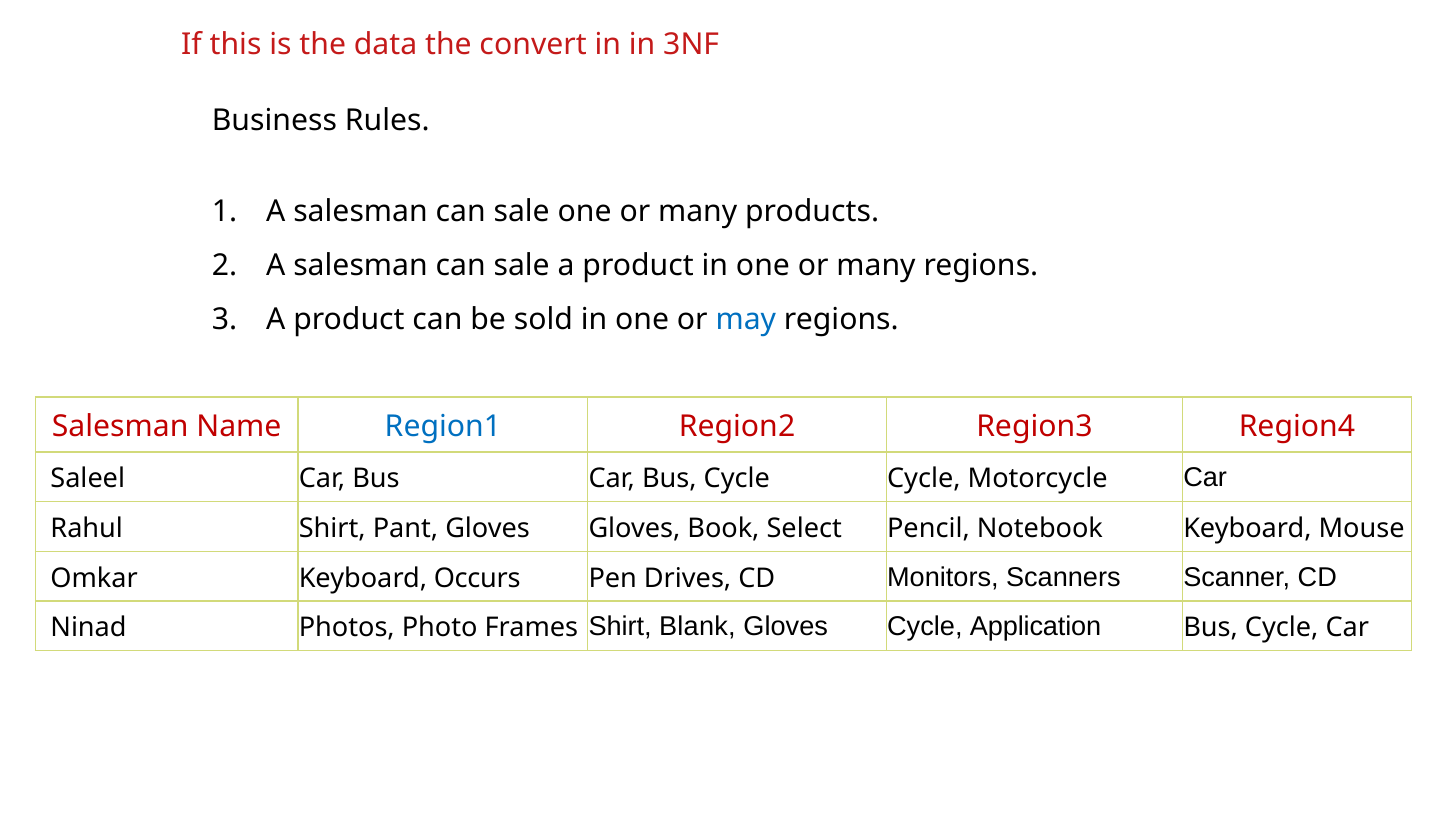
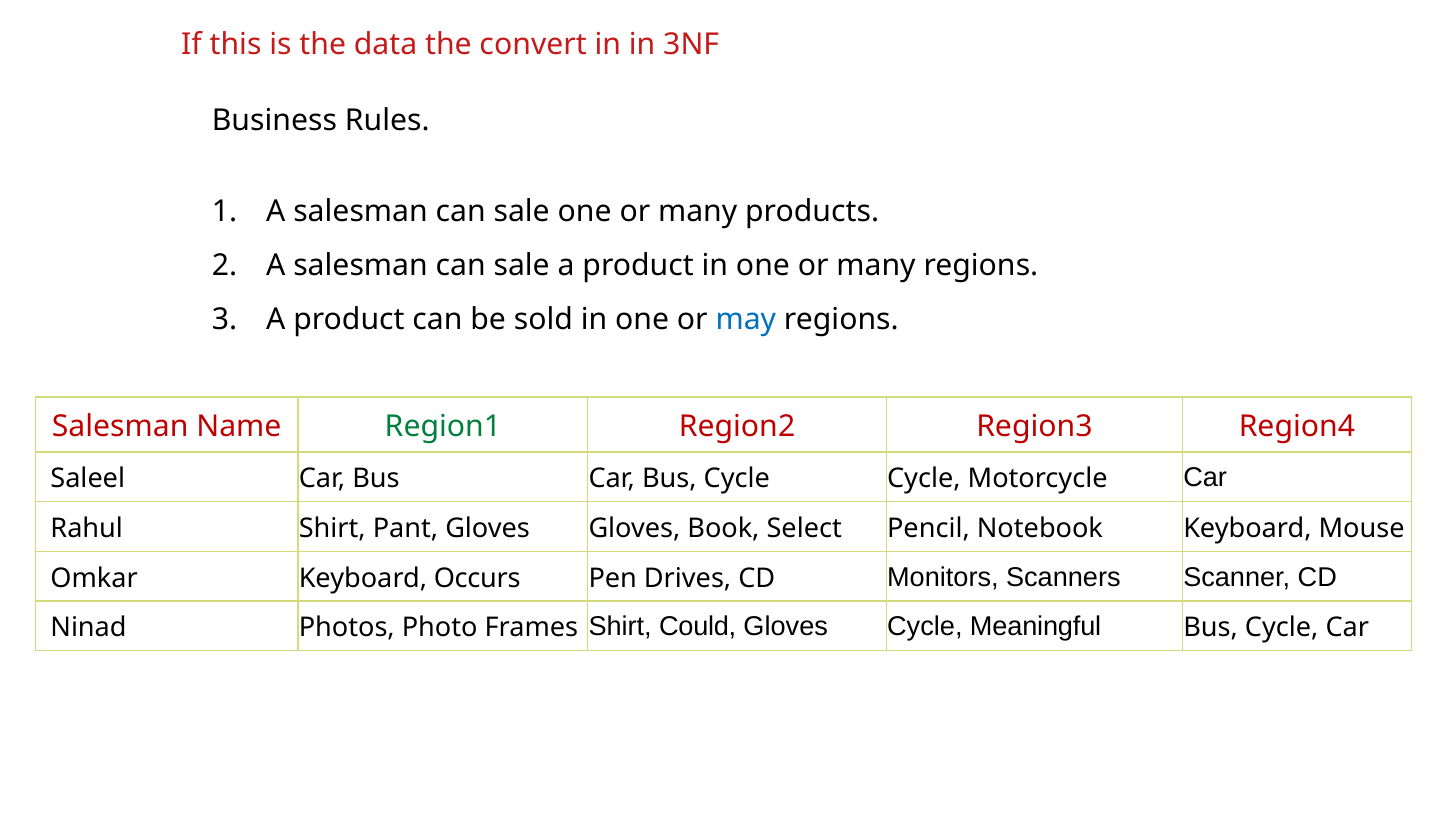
Region1 colour: blue -> green (443, 427)
Blank: Blank -> Could (698, 627)
Application: Application -> Meaningful (1036, 627)
